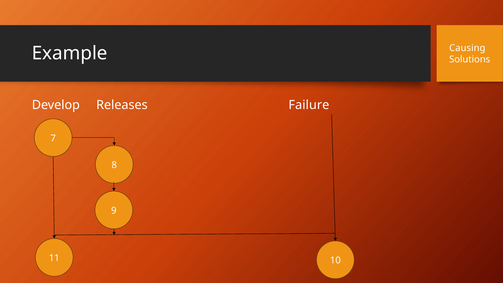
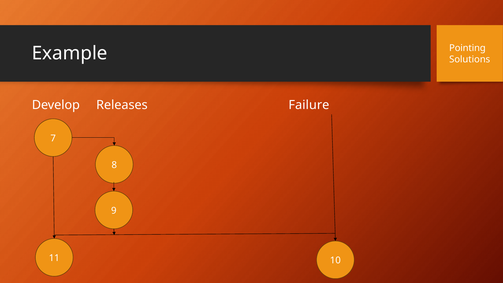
Causing: Causing -> Pointing (467, 48)
